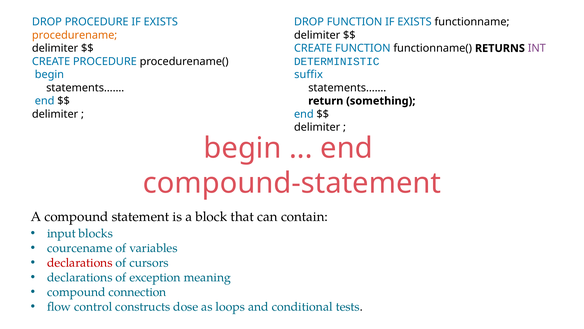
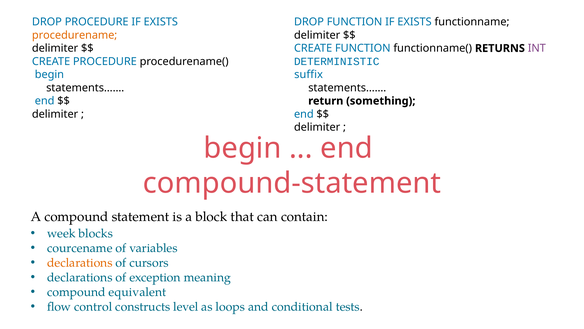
input: input -> week (61, 233)
declarations colour: red -> orange (80, 262)
connection: connection -> equivalent (137, 292)
dose: dose -> level (186, 306)
